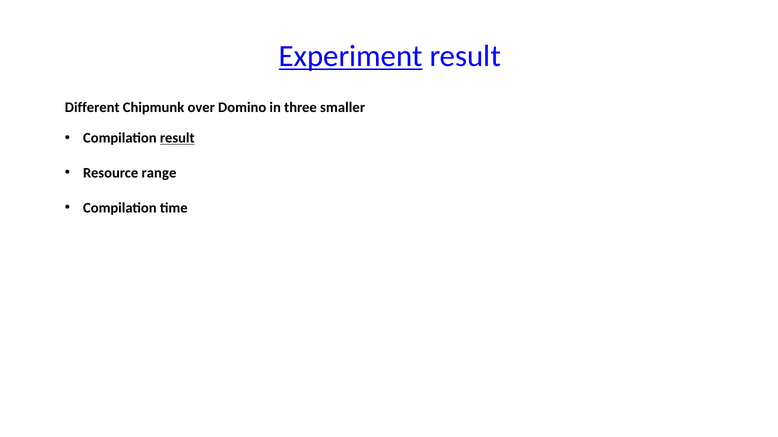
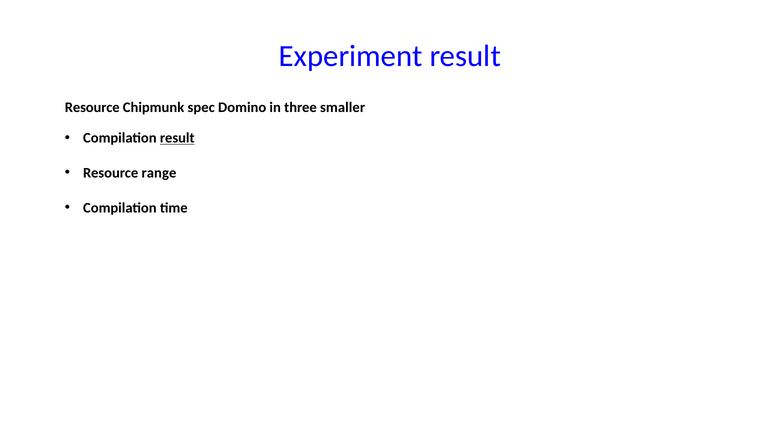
Experiment underline: present -> none (351, 56)
Different: Different -> Resource (92, 108)
over: over -> spec (201, 108)
